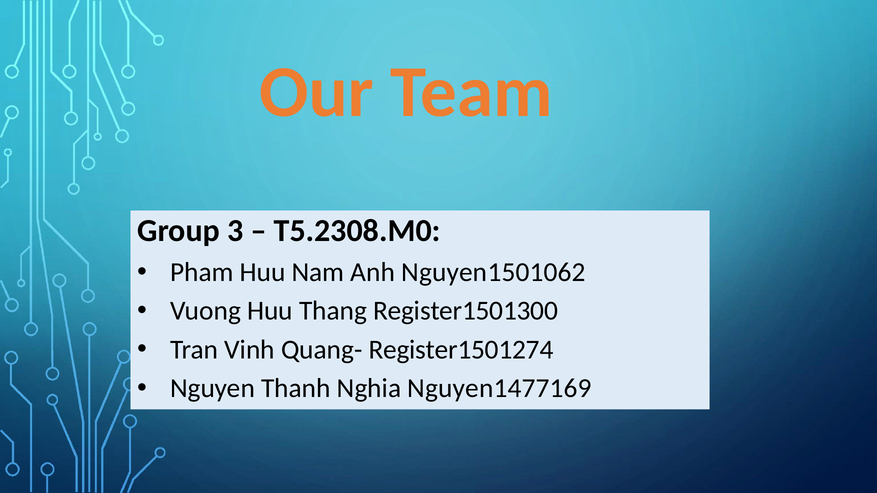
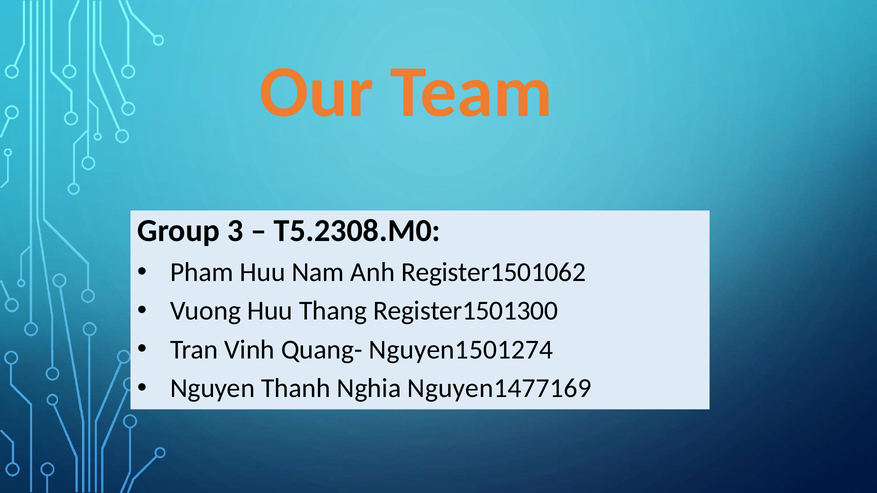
Nguyen1501062: Nguyen1501062 -> Register1501062 (494, 272)
Register1501274: Register1501274 -> Nguyen1501274 (461, 350)
